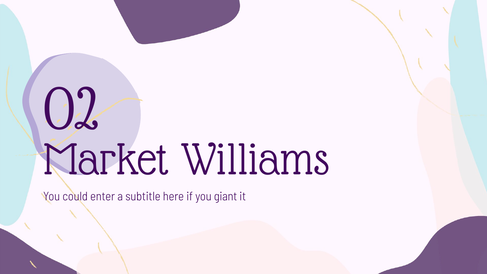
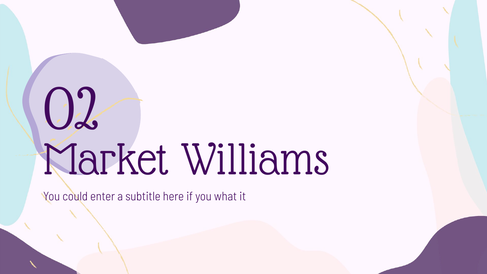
giant: giant -> what (225, 197)
